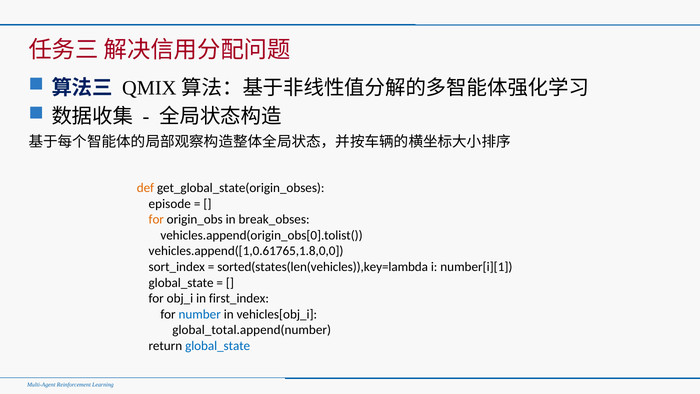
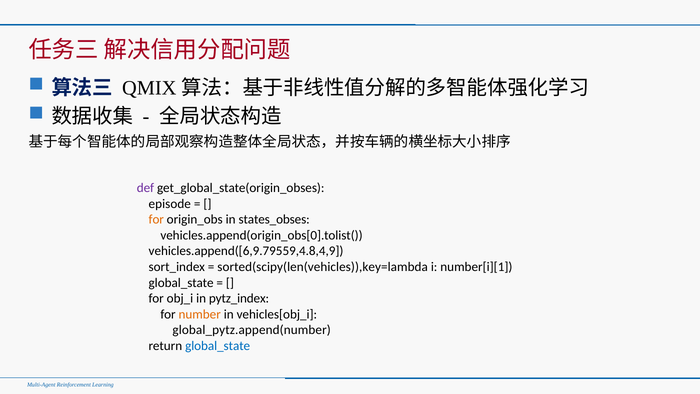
def colour: orange -> purple (145, 188)
break_obses: break_obses -> states_obses (274, 219)
vehicles.append([1,0.61765,1.8,0,0: vehicles.append([1,0.61765,1.8,0,0 -> vehicles.append([6,9.79559,4.8,4,9 (246, 251)
sorted(states(len(vehicles)),key=lambda: sorted(states(len(vehicles)),key=lambda -> sorted(scipy(len(vehicles)),key=lambda (323, 267)
first_index: first_index -> pytz_index (239, 298)
number colour: blue -> orange (200, 314)
global_total.append(number: global_total.append(number -> global_pytz.append(number (252, 330)
